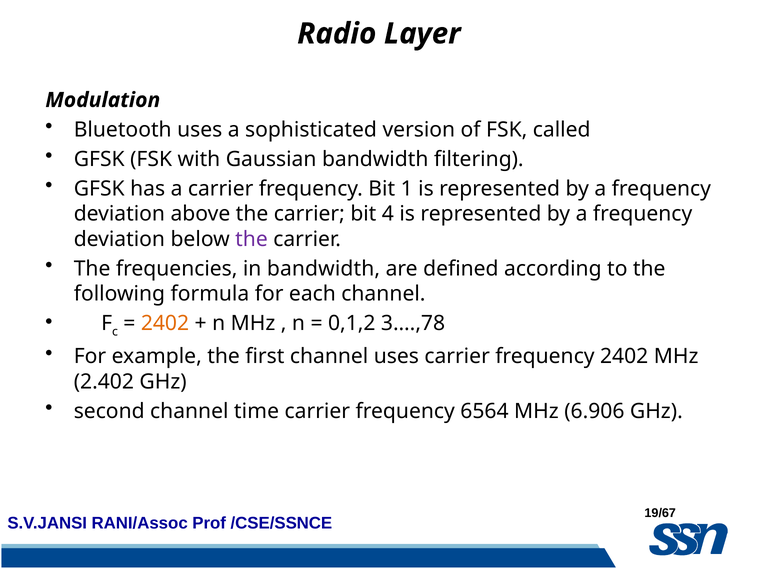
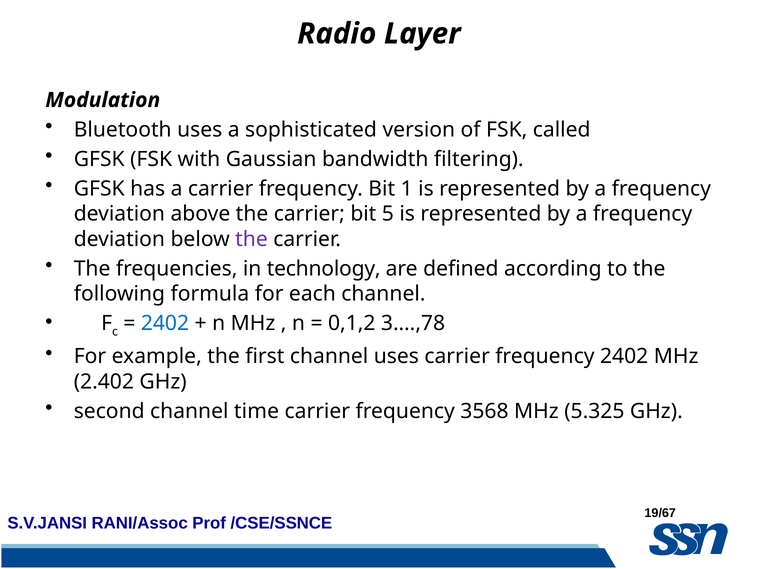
4: 4 -> 5 (388, 214)
in bandwidth: bandwidth -> technology (324, 268)
2402 colour: orange -> blue (165, 323)
6564: 6564 -> 3568 (484, 411)
6.906: 6.906 -> 5.325 (594, 411)
